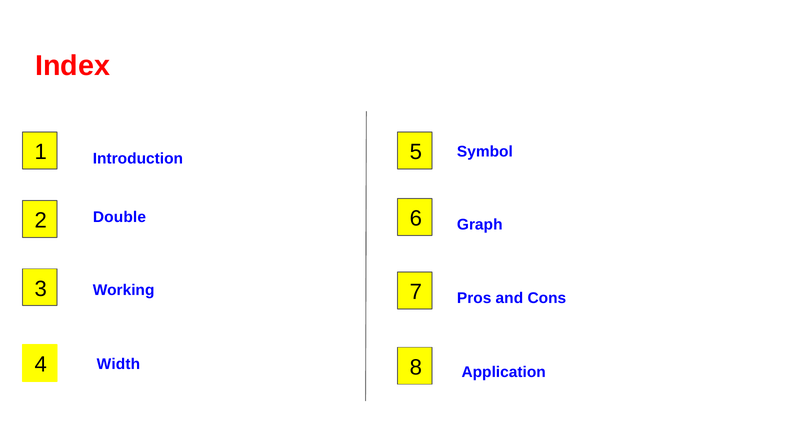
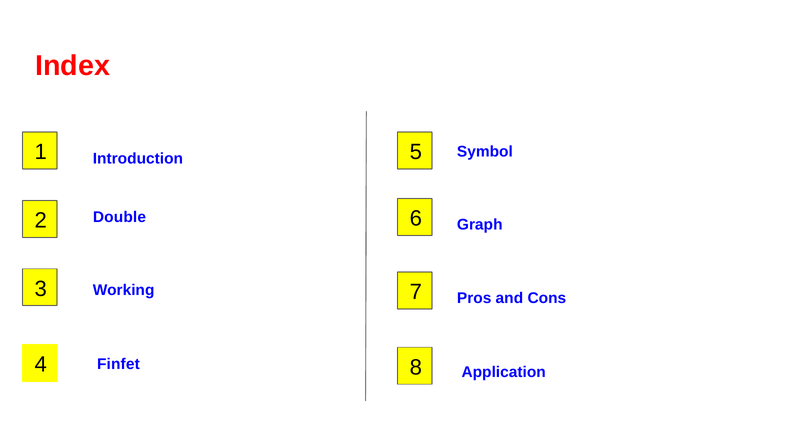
Width: Width -> Finfet (118, 364)
